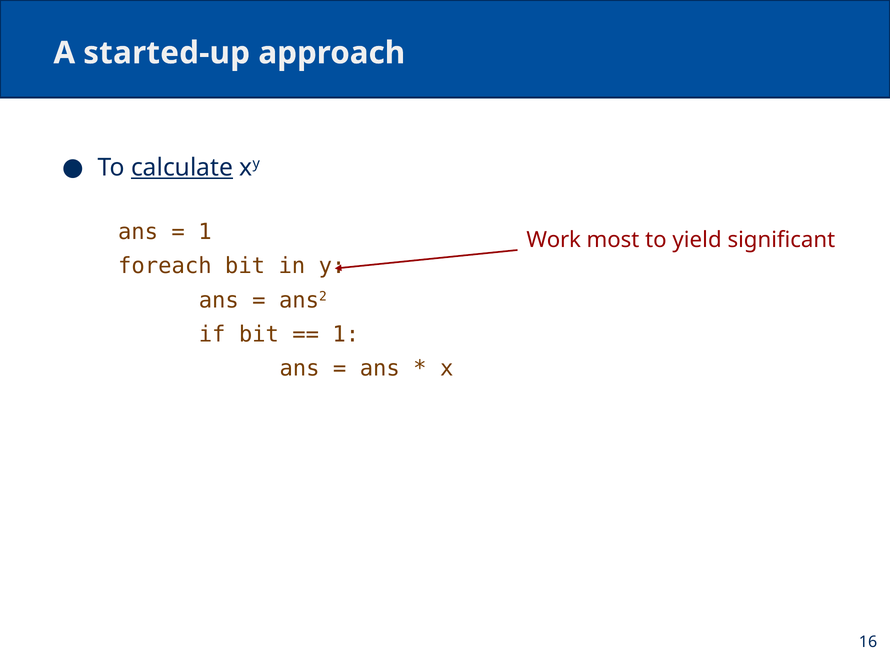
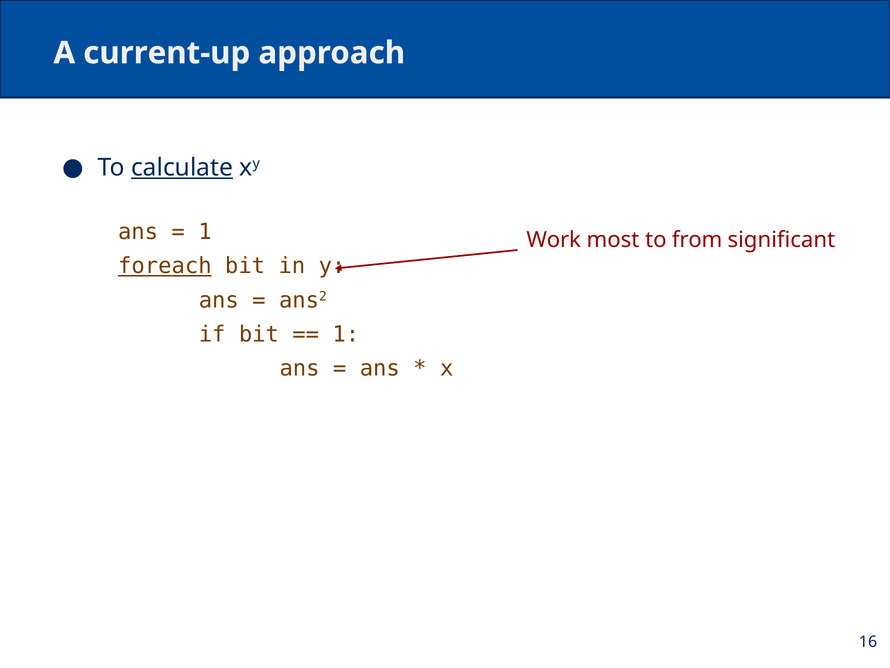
started-up: started-up -> current-up (167, 53)
yield: yield -> from (697, 240)
foreach underline: none -> present (165, 266)
